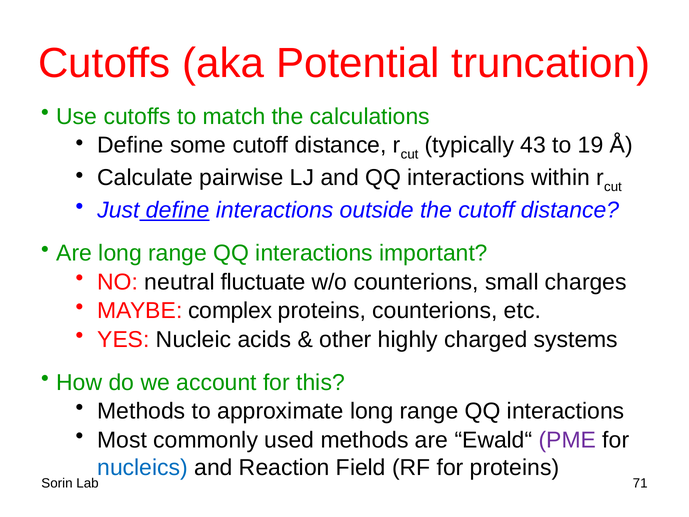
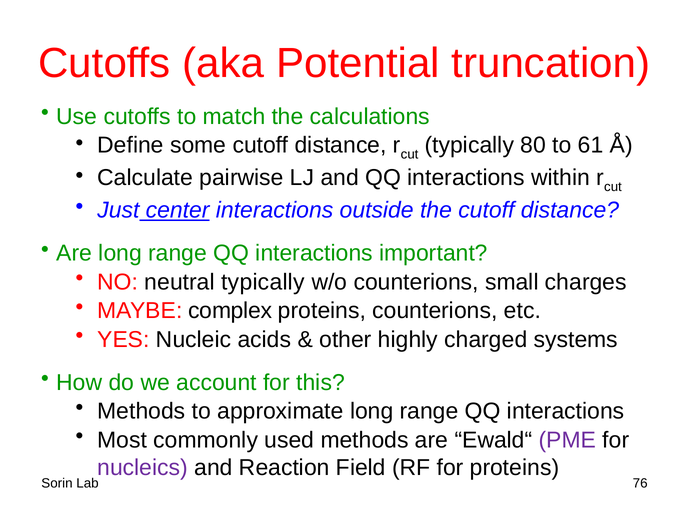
43: 43 -> 80 (533, 145)
19: 19 -> 61 (591, 145)
Just define: define -> center (178, 210)
neutral fluctuate: fluctuate -> typically (263, 282)
nucleics colour: blue -> purple (143, 467)
71: 71 -> 76 (640, 483)
